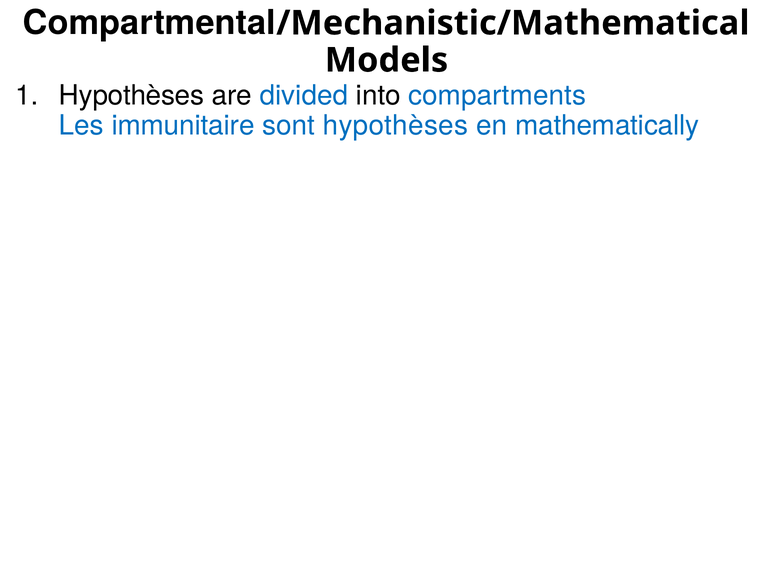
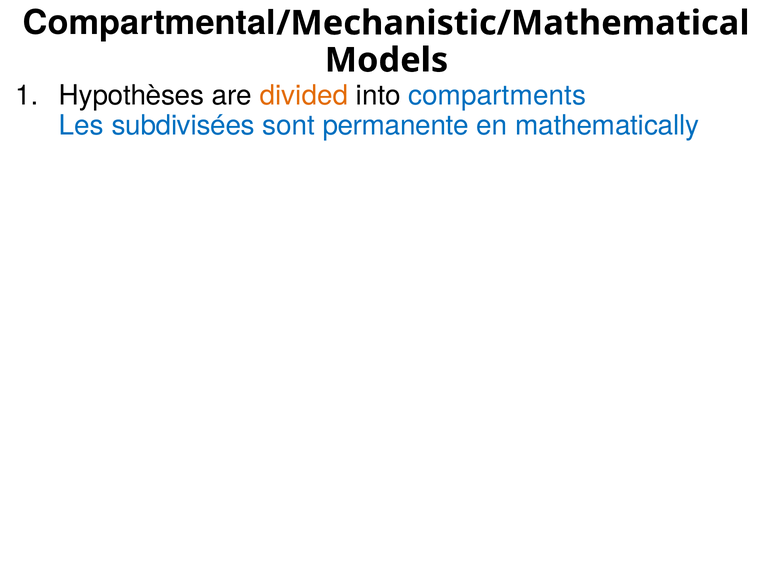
divided colour: blue -> orange (304, 96)
immunitaire: immunitaire -> subdivisées (183, 126)
sont hypothèses: hypothèses -> permanente (396, 126)
